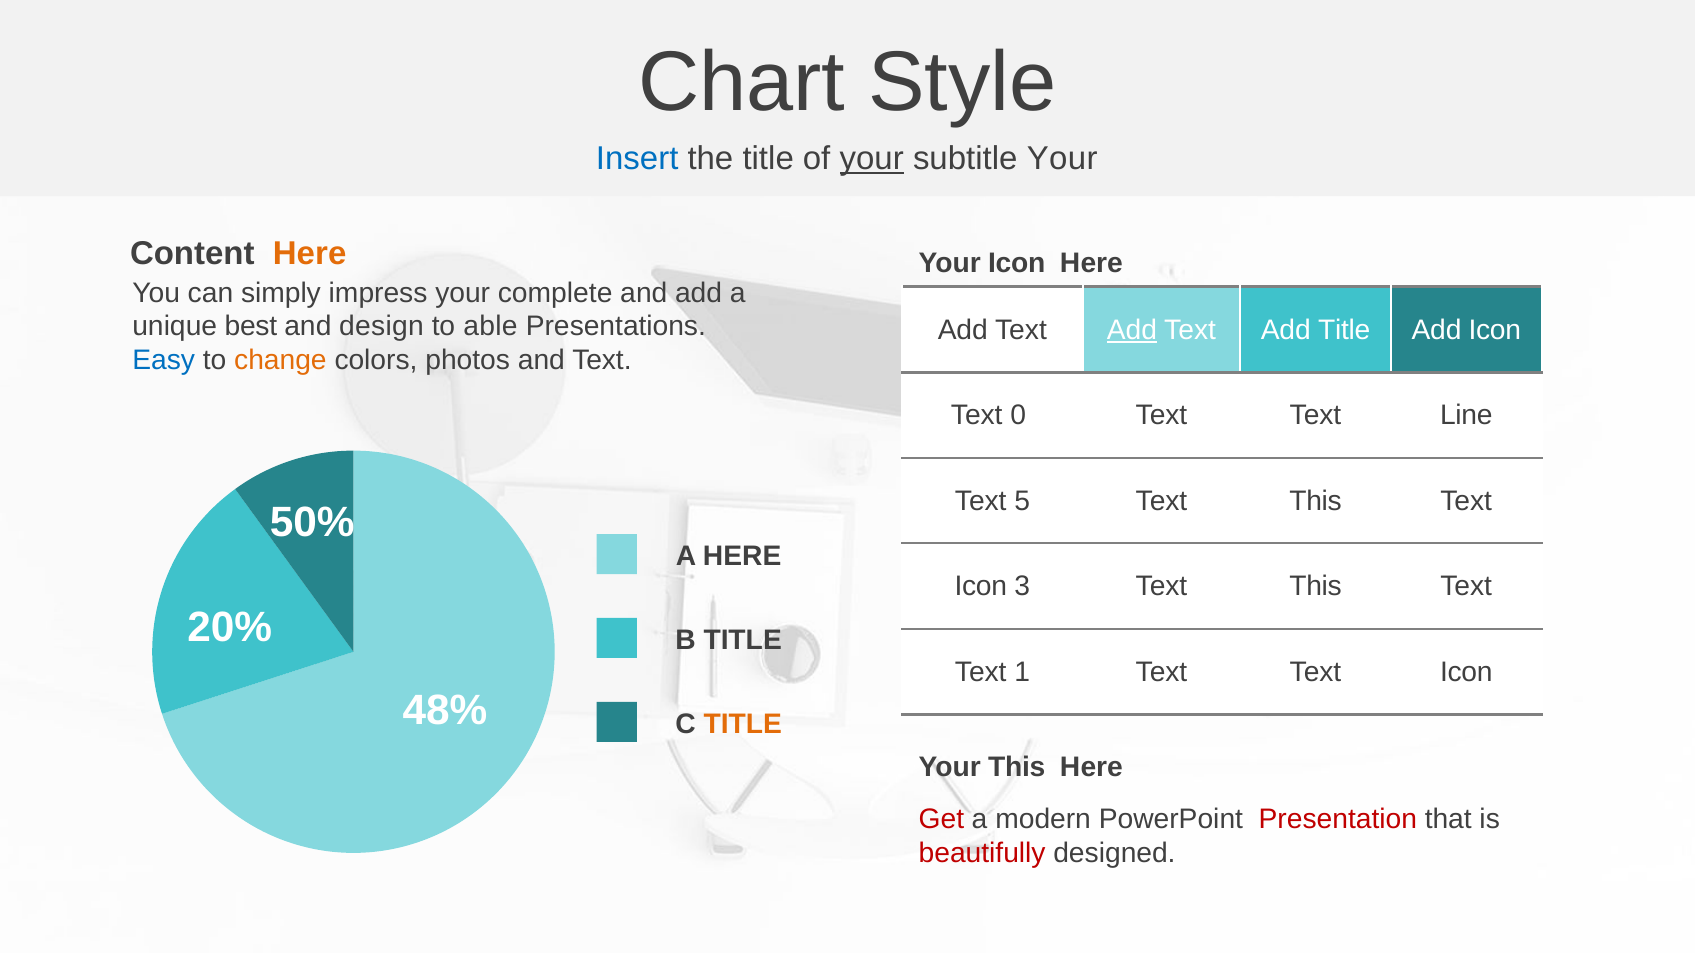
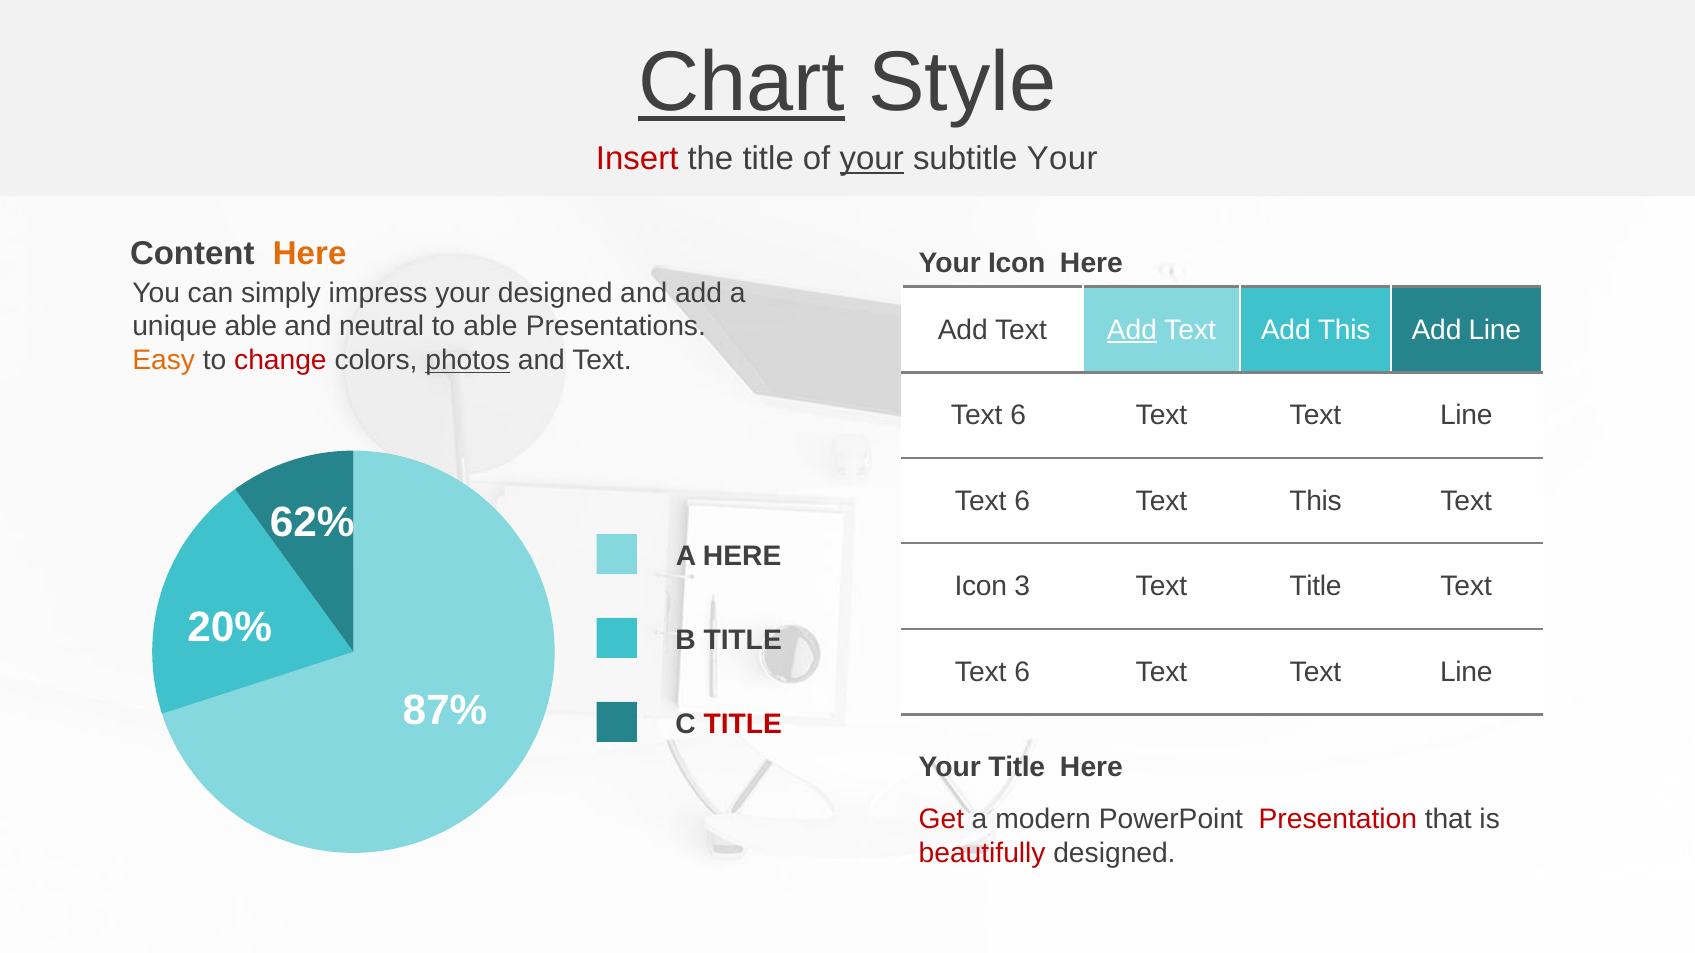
Chart underline: none -> present (742, 82)
Insert colour: blue -> red (637, 159)
your complete: complete -> designed (555, 293)
unique best: best -> able (251, 327)
design: design -> neutral (382, 327)
Add Title: Title -> This (1344, 330)
Add Icon: Icon -> Line (1495, 330)
Easy colour: blue -> orange (164, 361)
change colour: orange -> red (280, 361)
photos underline: none -> present (468, 361)
0: 0 -> 6 (1018, 416)
5: 5 -> 6 (1022, 501)
50%: 50% -> 62% (312, 523)
3 Text This: This -> Title (1316, 587)
1: 1 -> 6 (1022, 672)
Icon: Icon -> Line (1466, 672)
48%: 48% -> 87% (445, 711)
TITLE colour: orange -> red (743, 724)
Your This: This -> Title (1017, 768)
